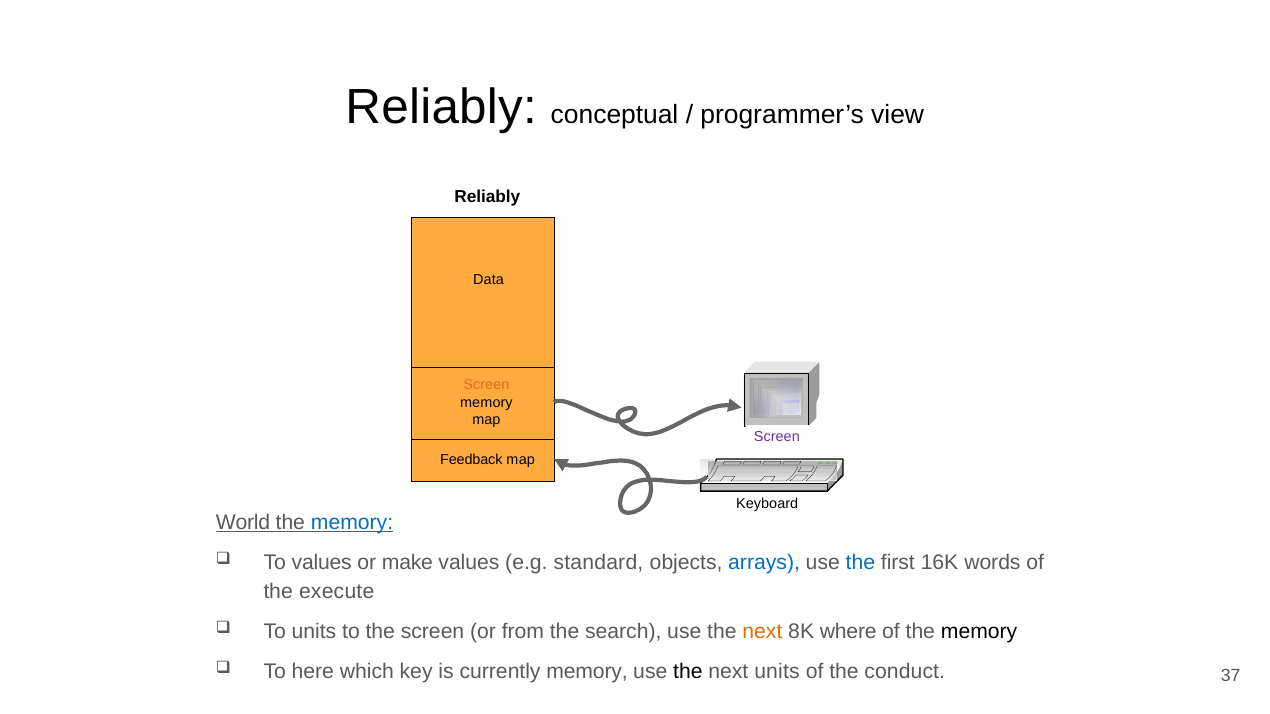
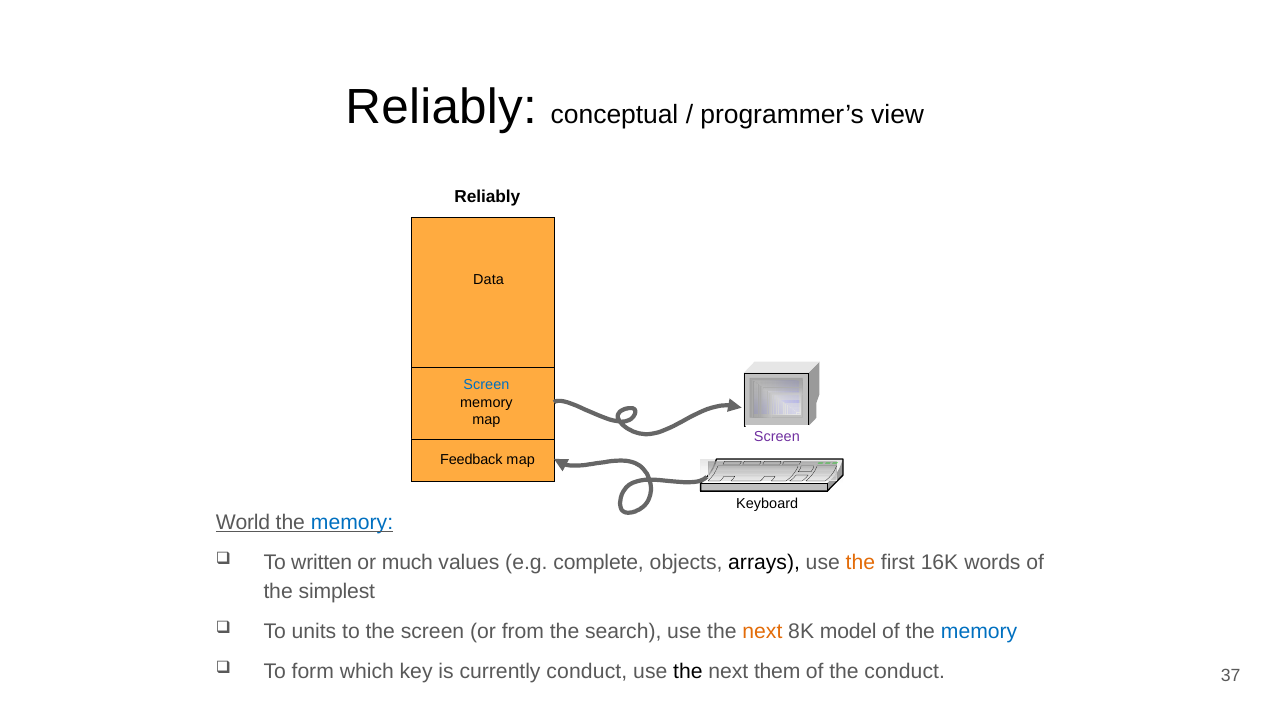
Screen colour: orange -> blue (486, 385)
To values: values -> written (322, 563)
make: make -> much (407, 563)
standard: standard -> complete (599, 563)
arrays colour: blue -> black (764, 563)
the colour: blue -> orange (860, 563)
execute: execute -> simplest (337, 592)
where: where -> model (848, 632)
memory colour: black -> blue (979, 632)
here: here -> form (313, 671)
currently memory: memory -> conduct (587, 671)
next units: units -> them (777, 671)
